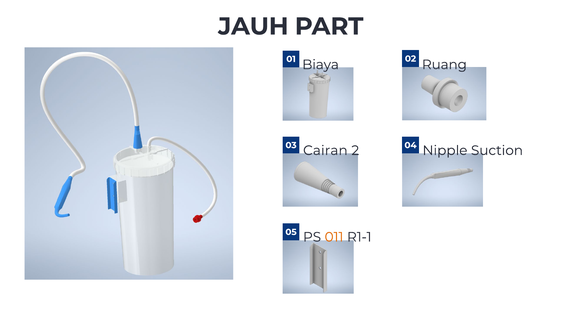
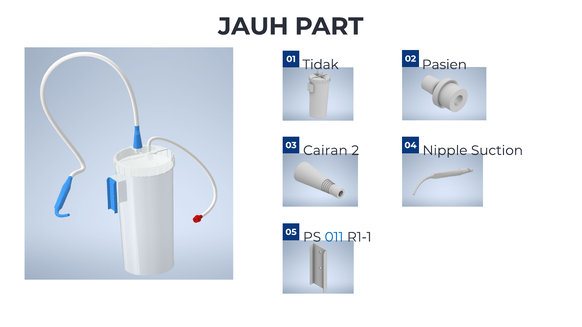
Biaya: Biaya -> Tidak (321, 65)
Ruang: Ruang -> Pasien (444, 65)
011 colour: orange -> blue (334, 237)
